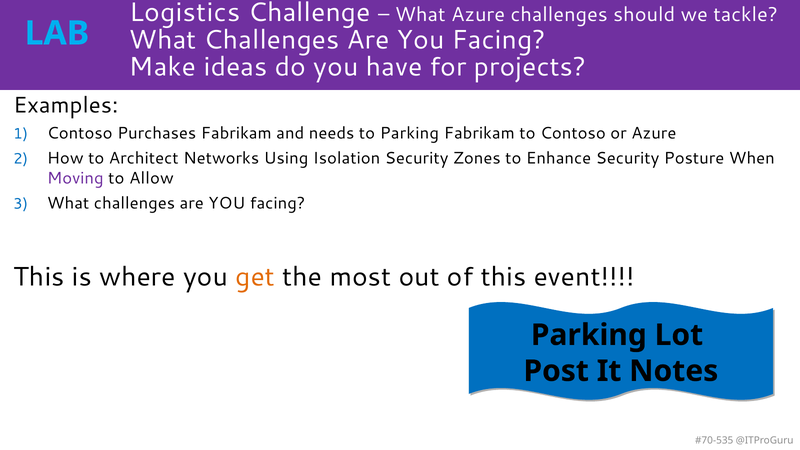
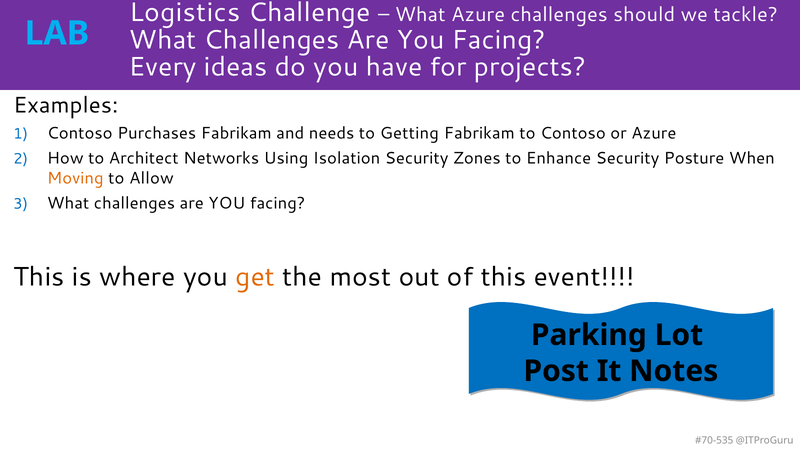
Make: Make -> Every (163, 67)
to Parking: Parking -> Getting (409, 133)
Moving colour: purple -> orange (75, 178)
